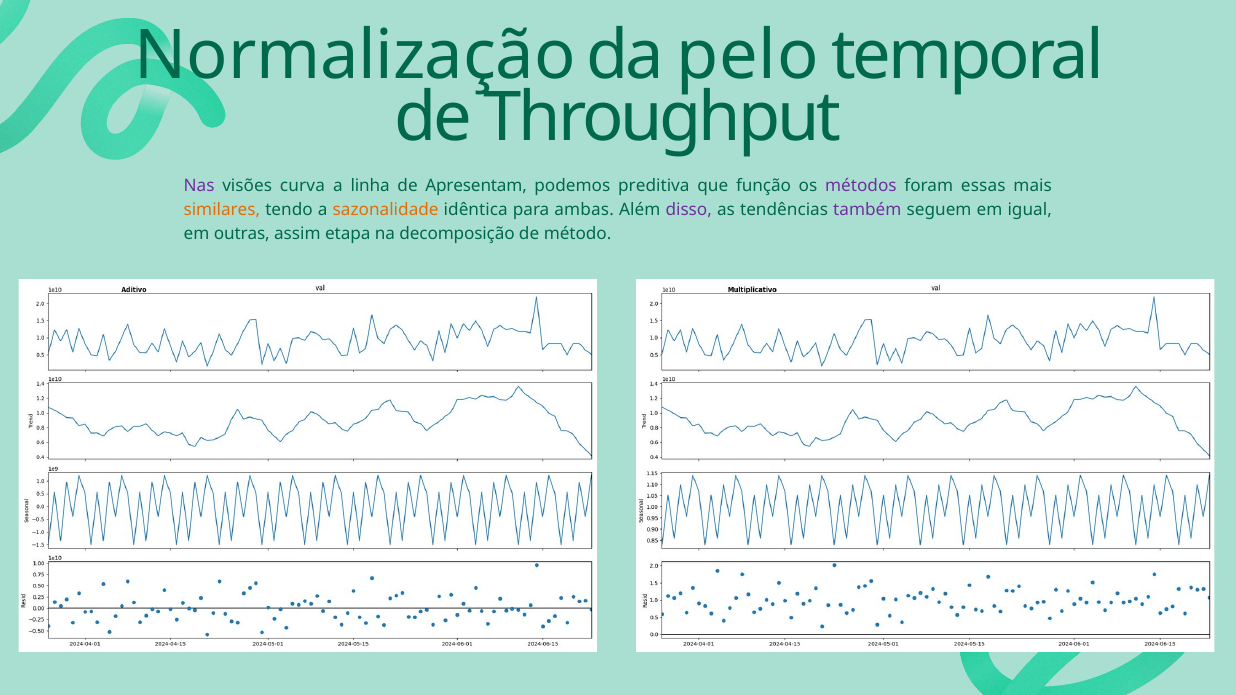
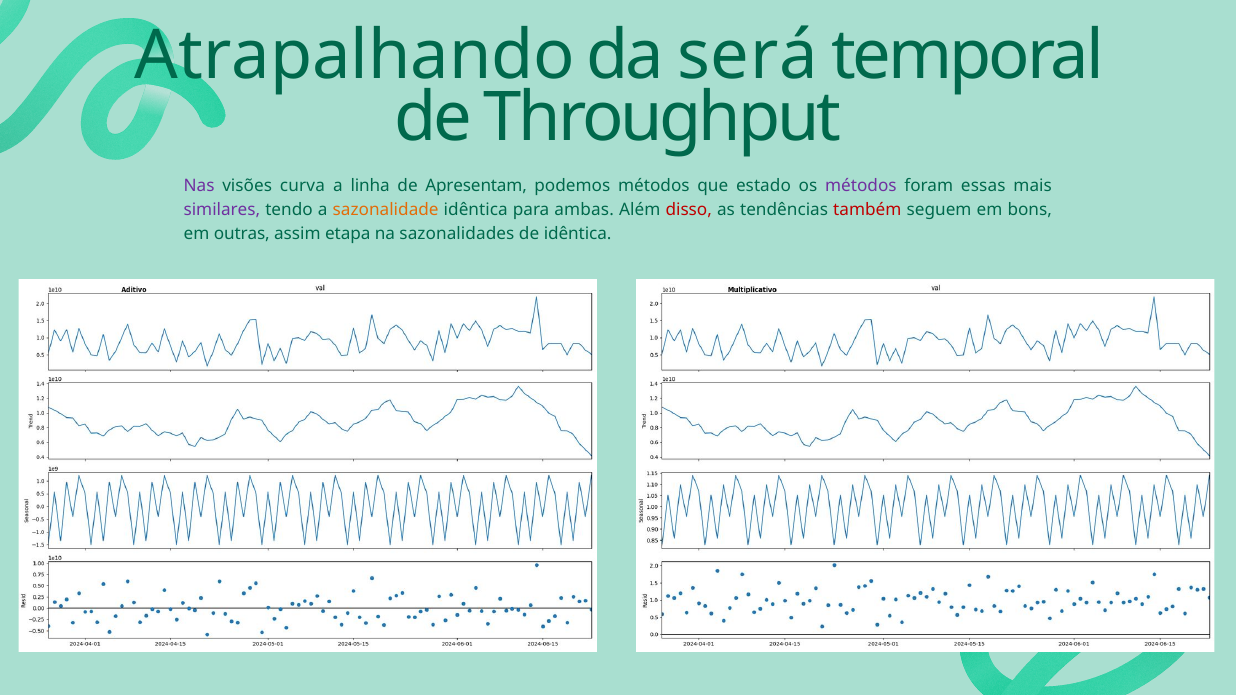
Normalização: Normalização -> Atrapalhando (355, 56)
pelo: pelo -> será (747, 56)
podemos preditiva: preditiva -> métodos (654, 186)
função: função -> estado (763, 186)
similares colour: orange -> purple (222, 210)
disso colour: purple -> red (689, 210)
também colour: purple -> red (867, 210)
igual: igual -> bons (1030, 210)
decomposição: decomposição -> sazonalidades (457, 234)
de método: método -> idêntica (578, 234)
